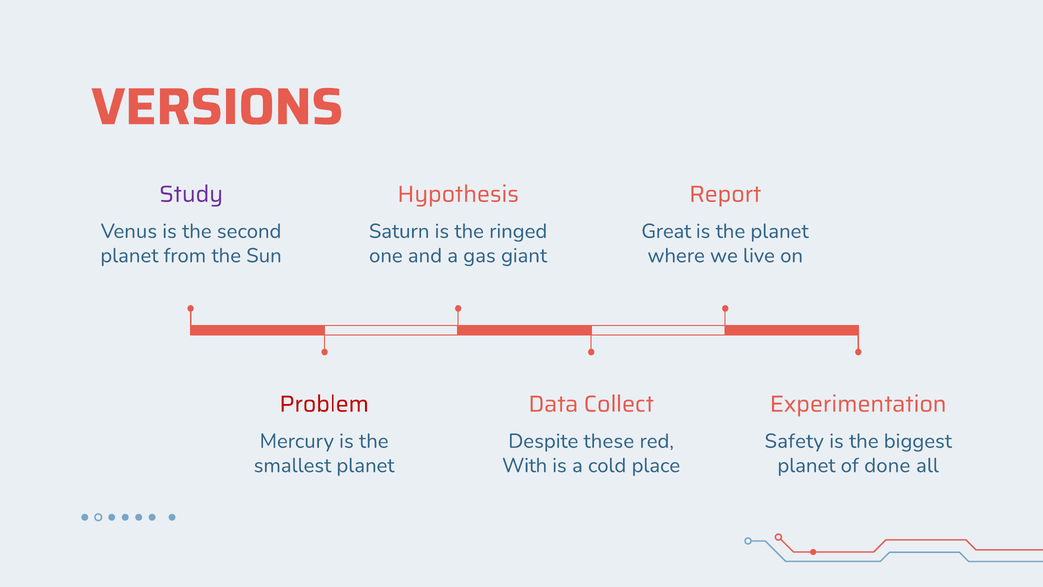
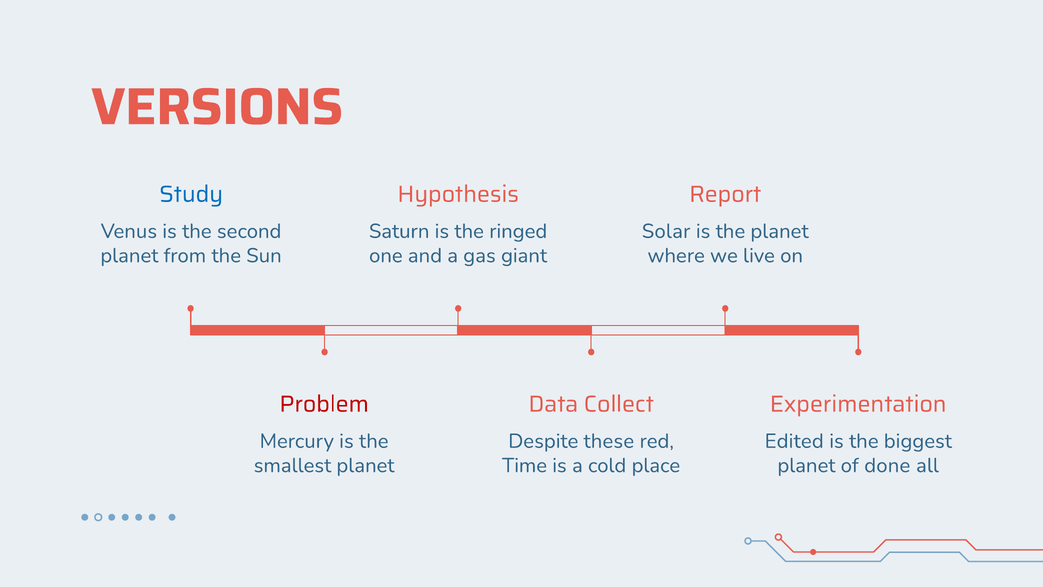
Study colour: purple -> blue (191, 194)
Great: Great -> Solar (666, 231)
Safety: Safety -> Edited (794, 441)
With: With -> Time (525, 465)
